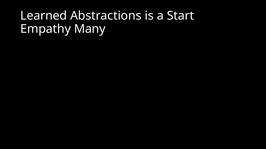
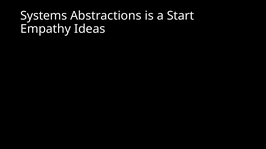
Learned: Learned -> Systems (44, 16)
Many: Many -> Ideas (90, 29)
